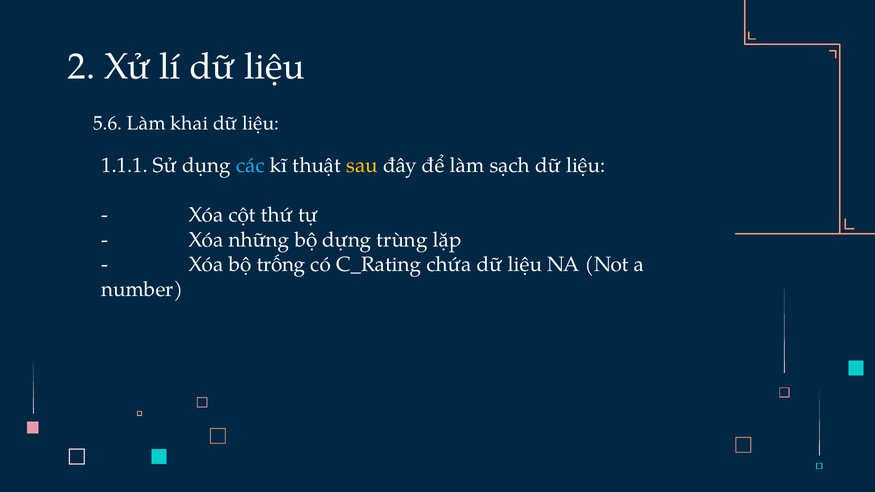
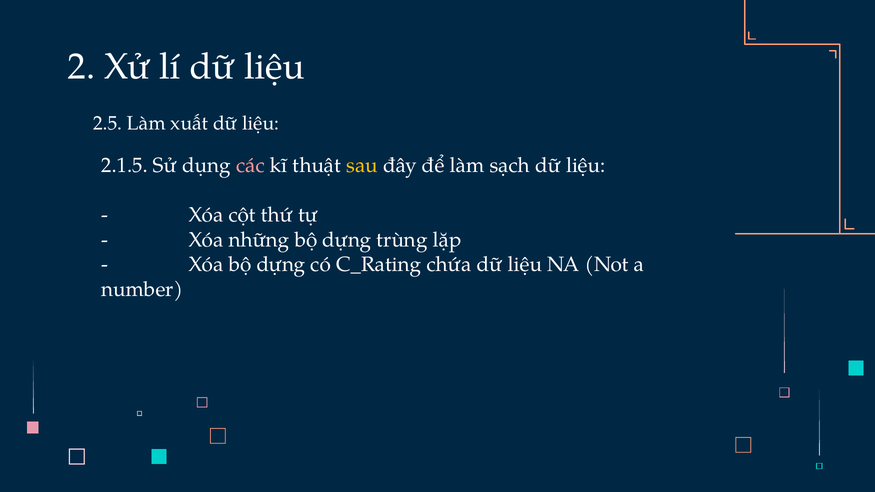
5.6: 5.6 -> 2.5 (108, 124)
khai: khai -> xuất (189, 124)
1.1.1: 1.1.1 -> 2.1.5 (125, 166)
các colour: light blue -> pink (250, 166)
Xóa bộ trống: trống -> dựng (281, 265)
